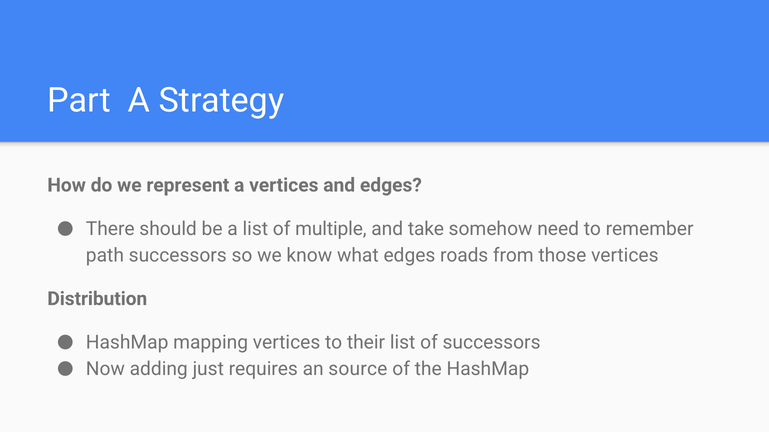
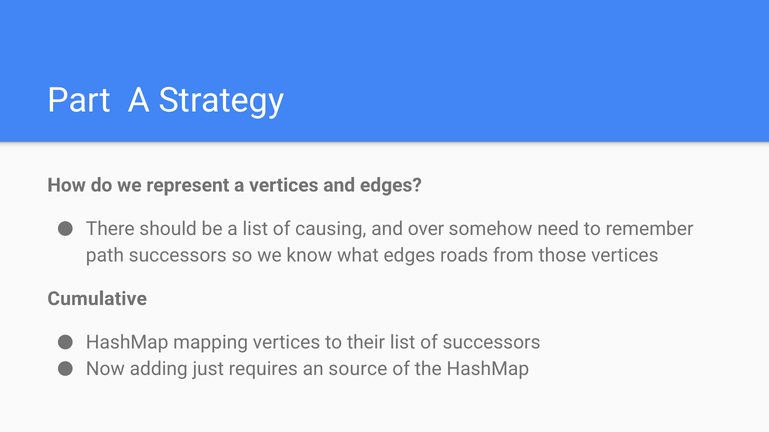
multiple: multiple -> causing (331, 229)
take: take -> over (426, 229)
Distribution: Distribution -> Cumulative (97, 299)
